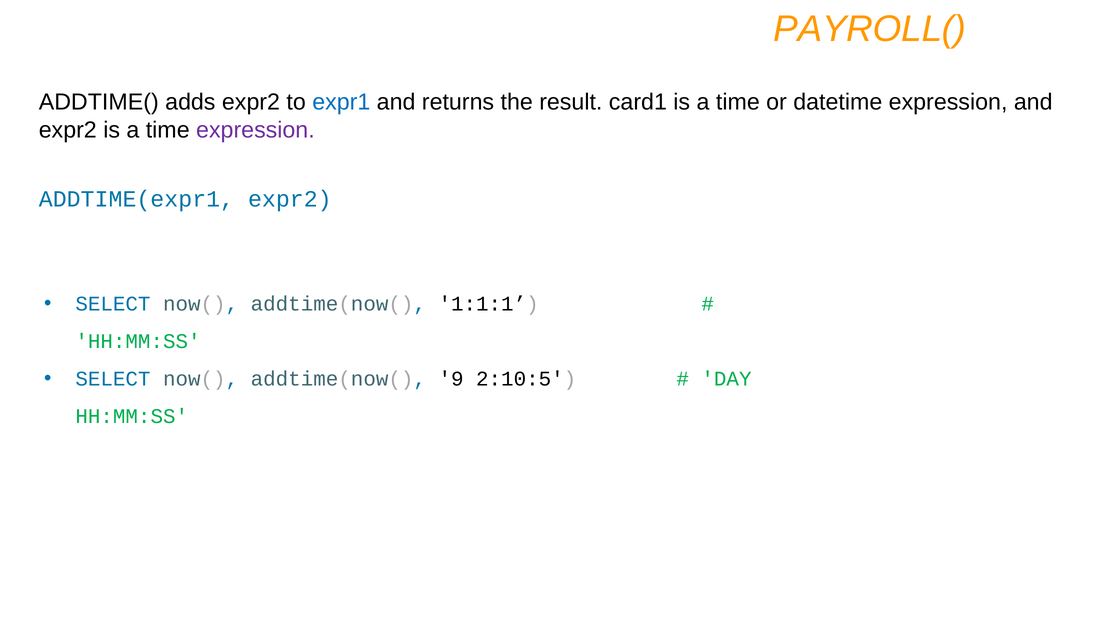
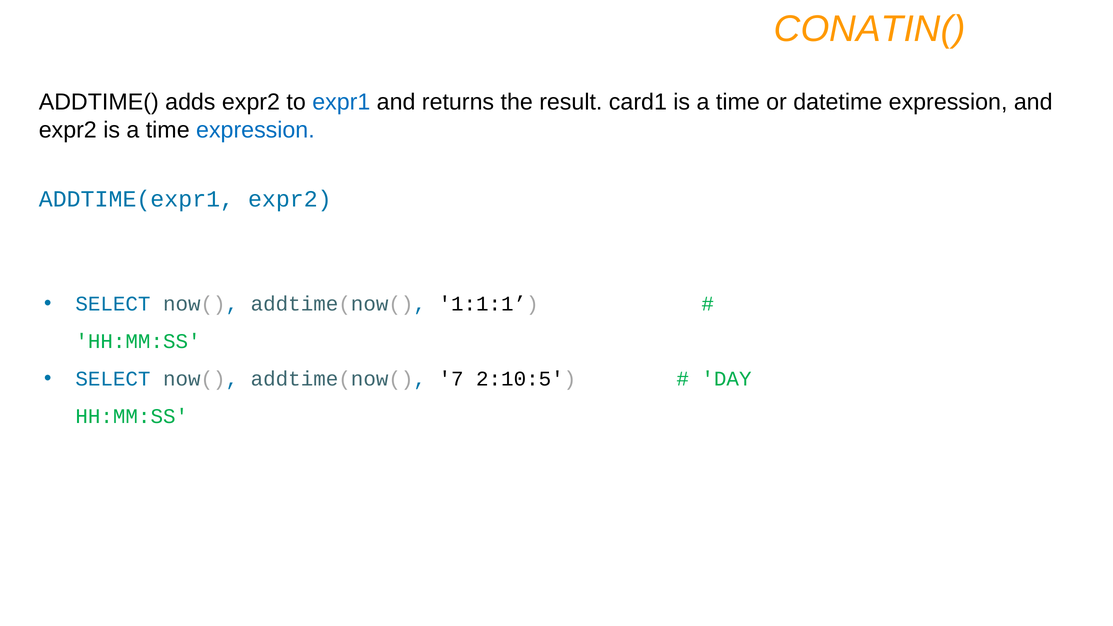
PAYROLL(: PAYROLL( -> CONATIN( (870, 29)
expression colour: purple -> blue (255, 130)
9: 9 -> 7 (451, 379)
